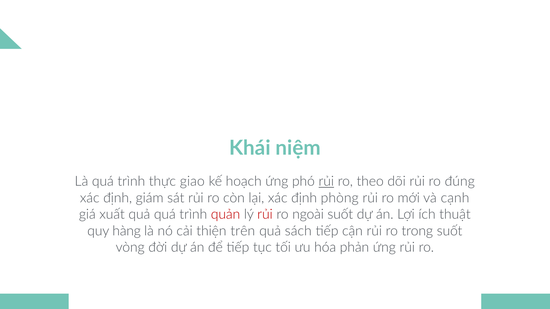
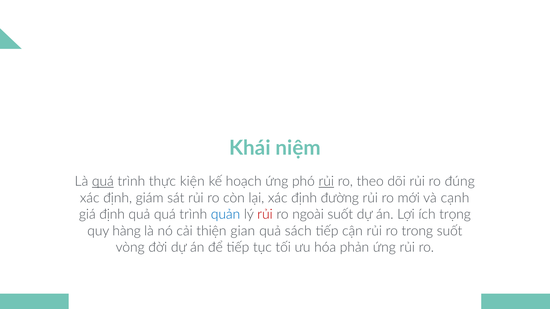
quá underline: none -> present (103, 182)
giao: giao -> kiện (192, 182)
phòng: phòng -> đường (340, 198)
giá xuất: xuất -> định (112, 215)
quản colour: red -> blue (226, 215)
thuật: thuật -> trọng (455, 215)
trên: trên -> gian (243, 231)
